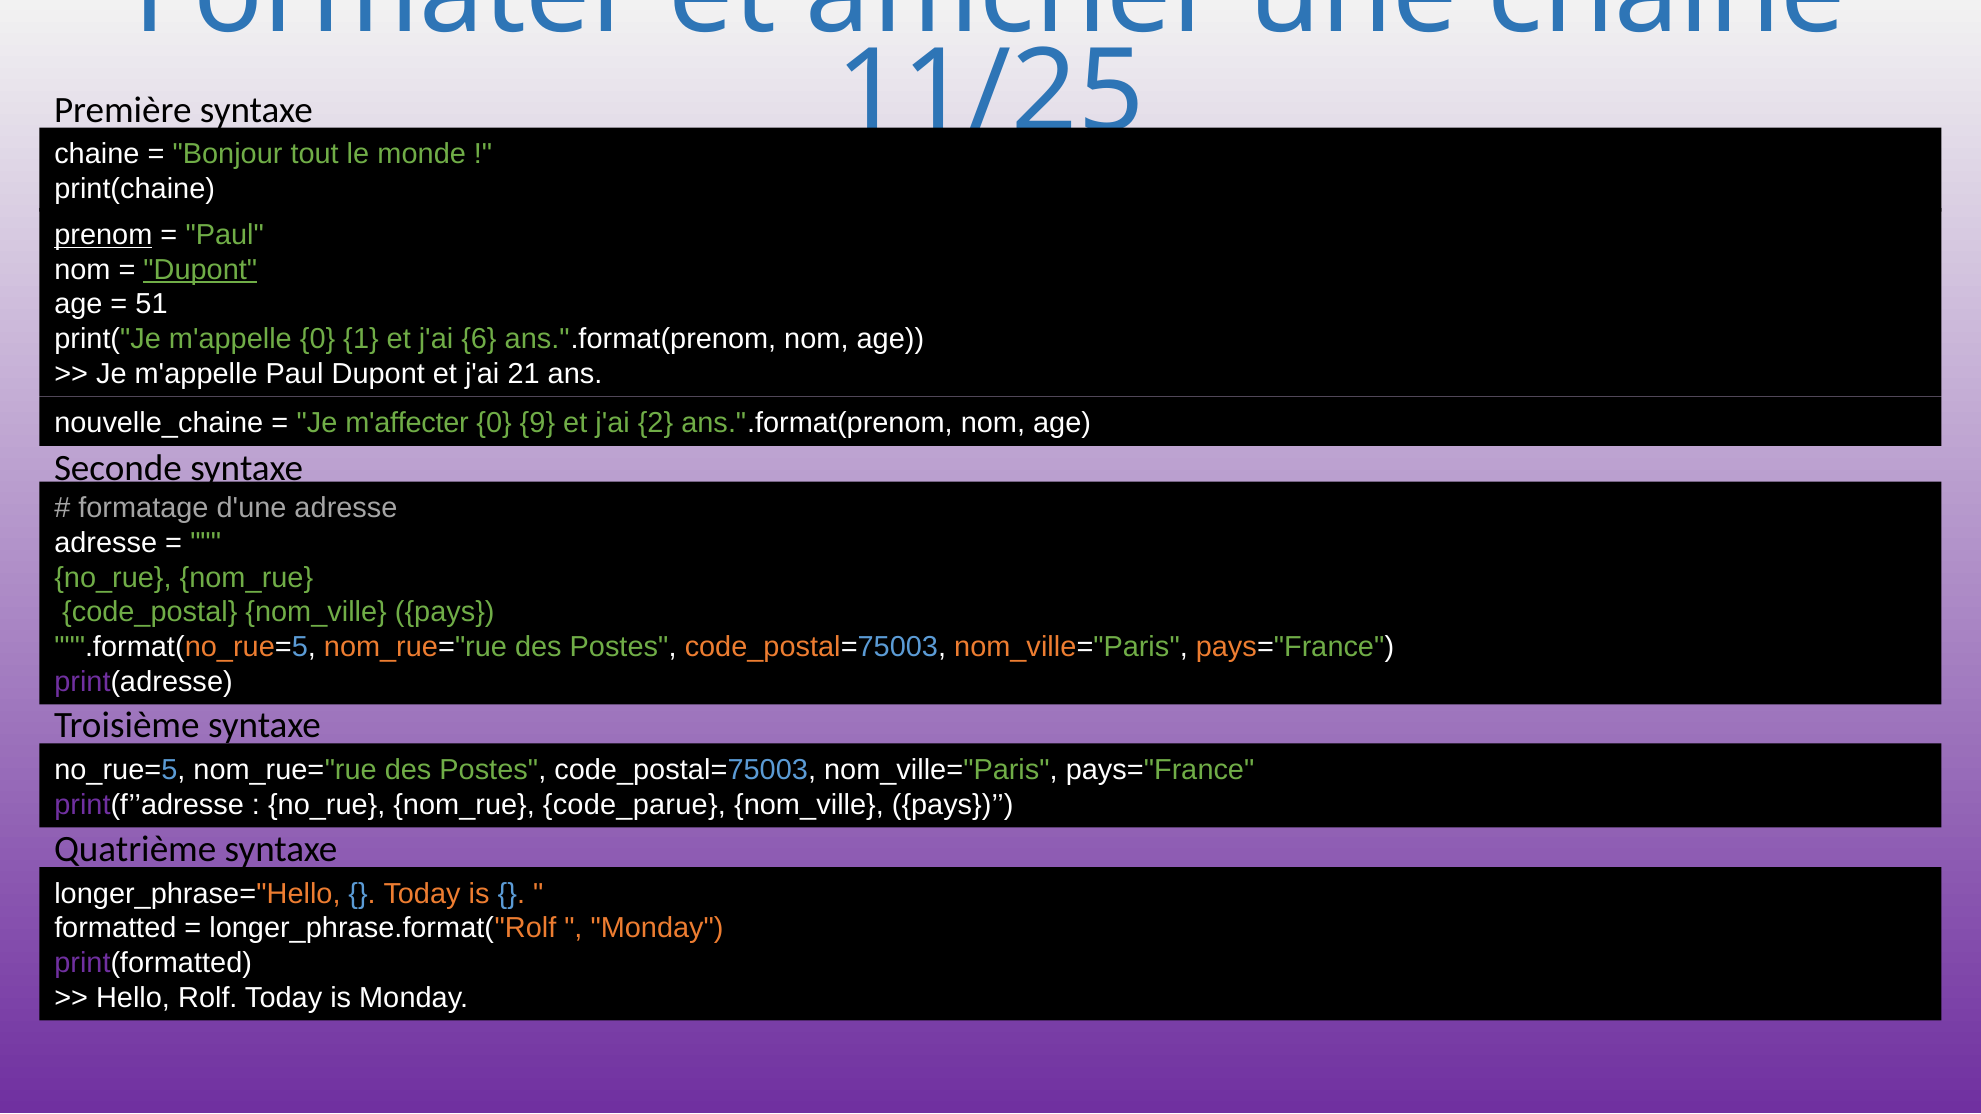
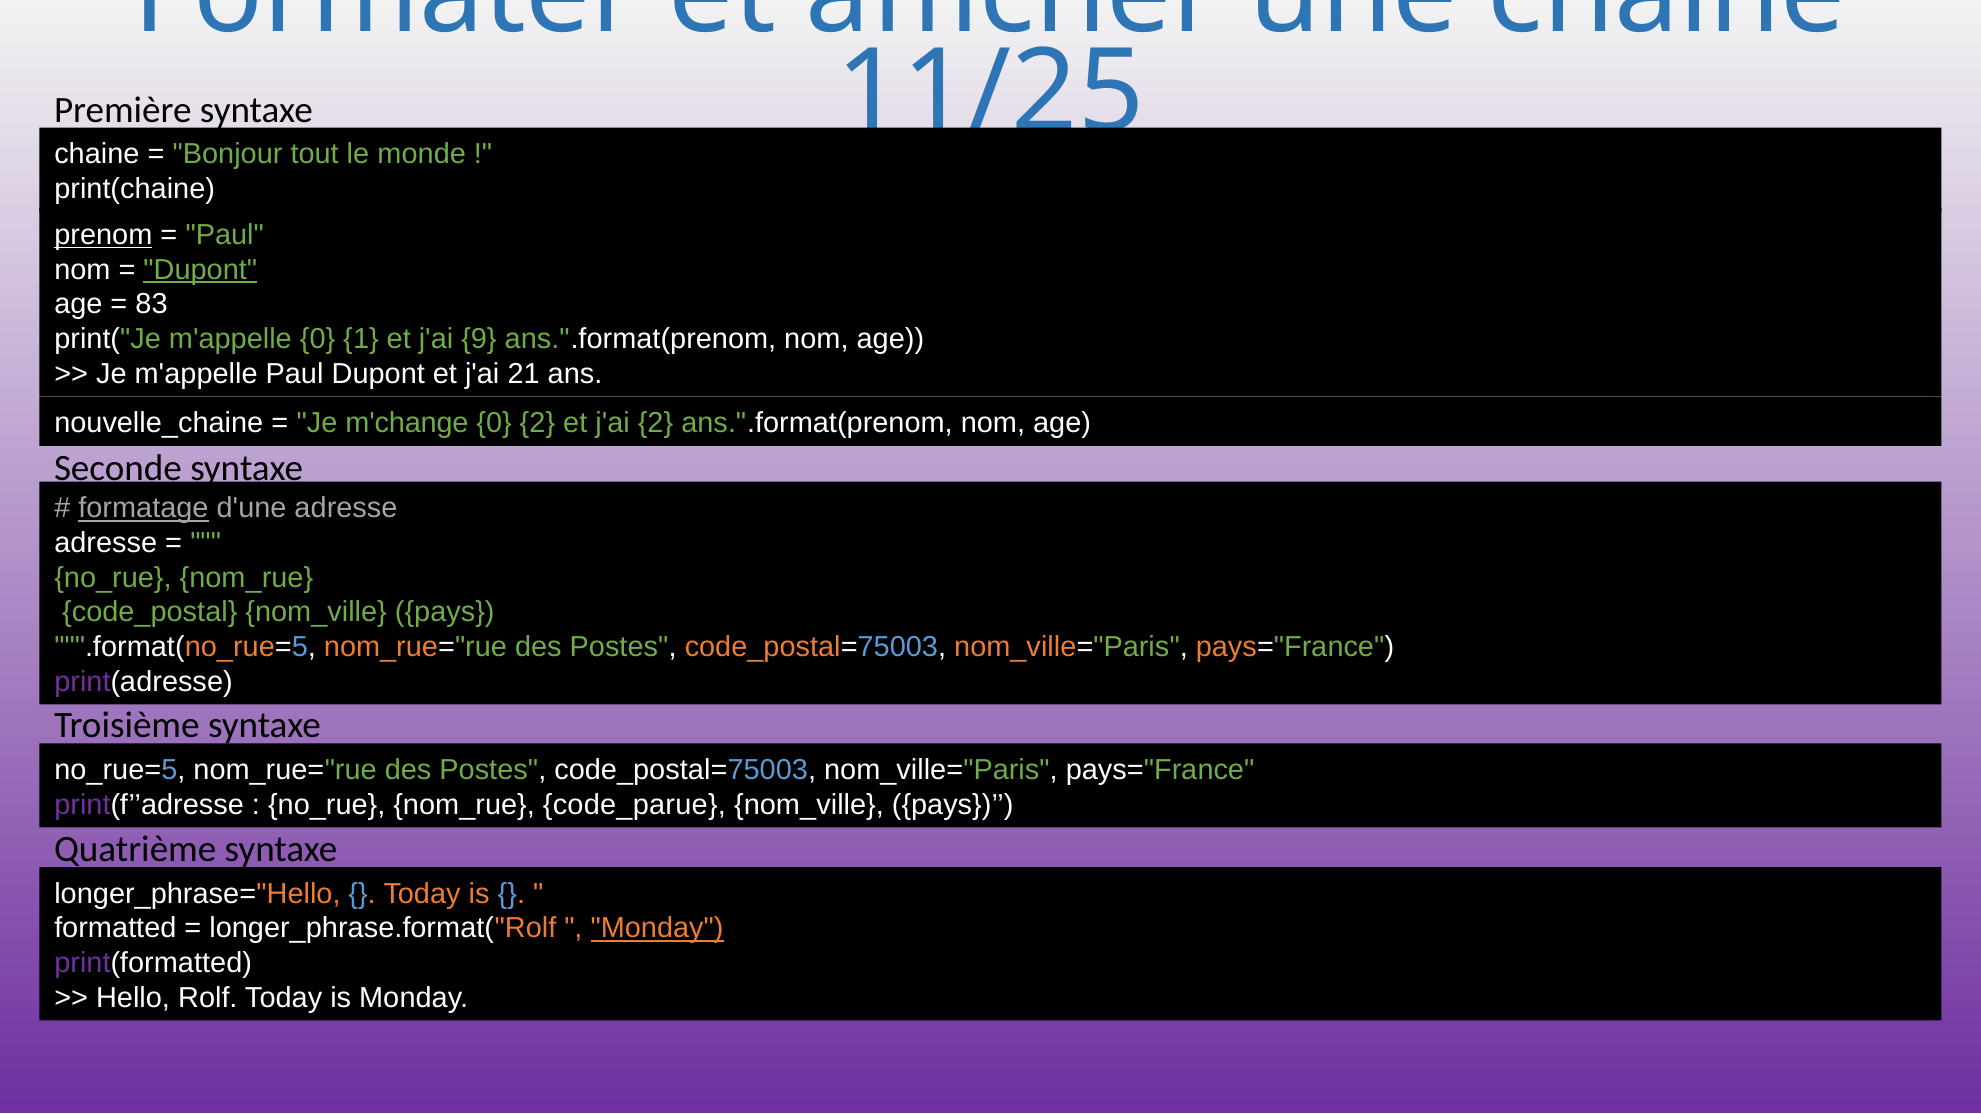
51: 51 -> 83 (152, 304)
6: 6 -> 9 (479, 339)
m'affecter: m'affecter -> m'change (407, 423)
0 9: 9 -> 2 (537, 423)
formatage underline: none -> present (143, 508)
Monday underline: none -> present (657, 929)
